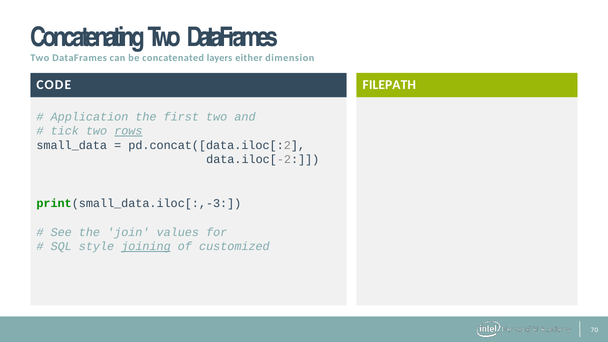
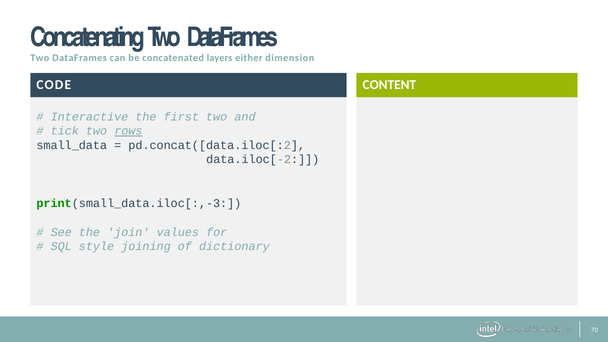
FILEPATH: FILEPATH -> CONTENT (389, 85)
Application: Application -> Interactive (90, 117)
joining underline: present -> none (146, 246)
customized: customized -> dictionary (234, 246)
